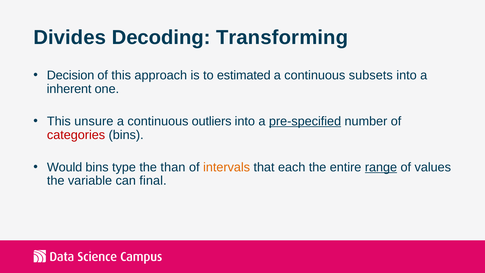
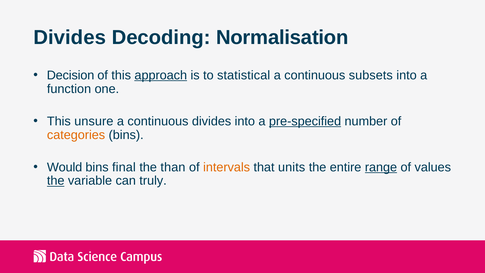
Transforming: Transforming -> Normalisation (282, 37)
approach underline: none -> present (161, 75)
estimated: estimated -> statistical (244, 75)
inherent: inherent -> function (69, 89)
continuous outliers: outliers -> divides (212, 121)
categories colour: red -> orange (76, 135)
type: type -> final (124, 167)
each: each -> units (292, 167)
the underline: none -> present (56, 181)
final: final -> truly (153, 181)
